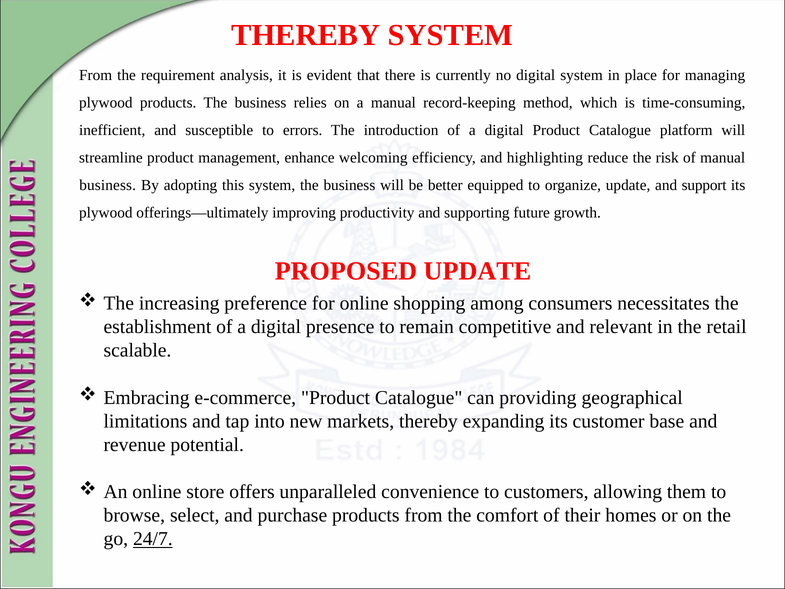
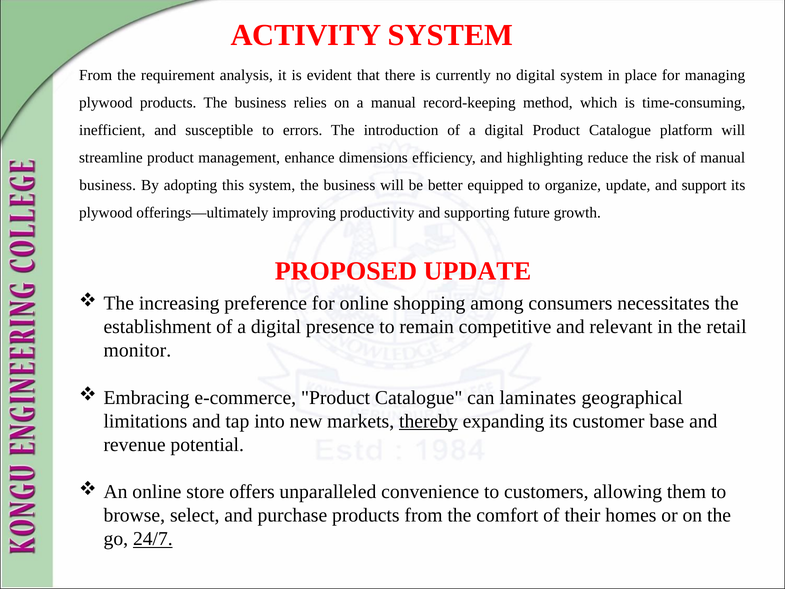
THEREBY: THEREBY -> ACTIVITY (306, 35)
welcoming: welcoming -> dimensions (373, 158)
scalable: scalable -> monitor (137, 350)
providing: providing -> laminates (538, 397)
thereby underline: none -> present (428, 421)
